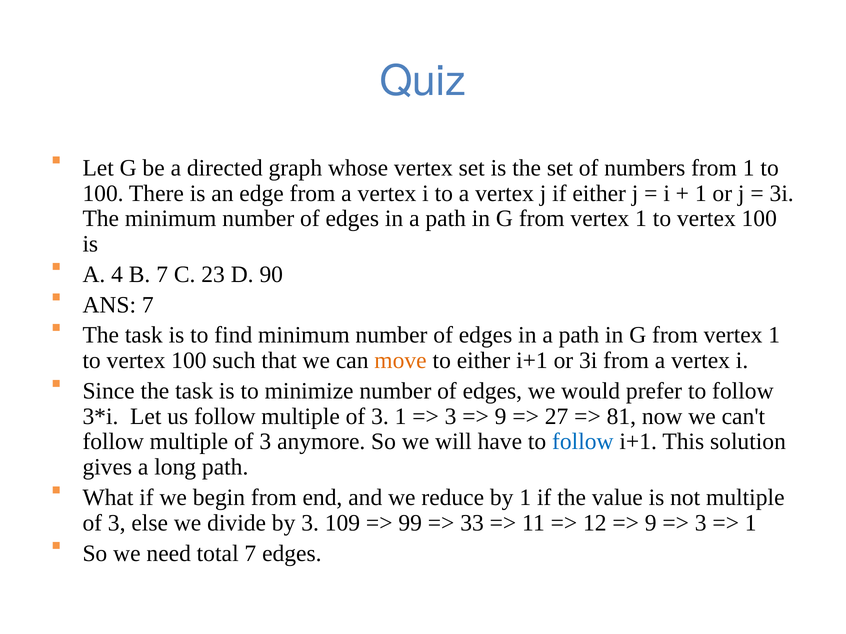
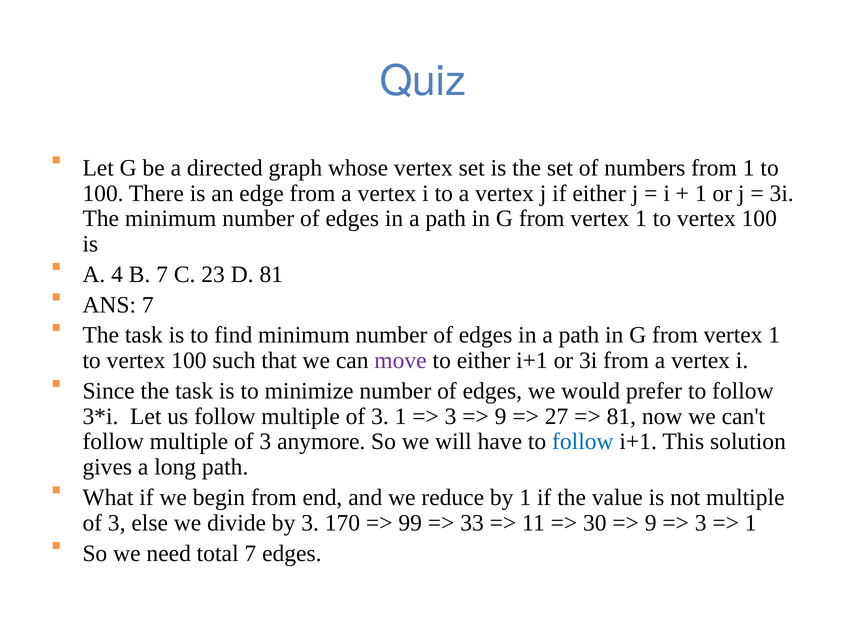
D 90: 90 -> 81 (271, 275)
move colour: orange -> purple (401, 361)
109: 109 -> 170 (342, 523)
12: 12 -> 30 (595, 523)
